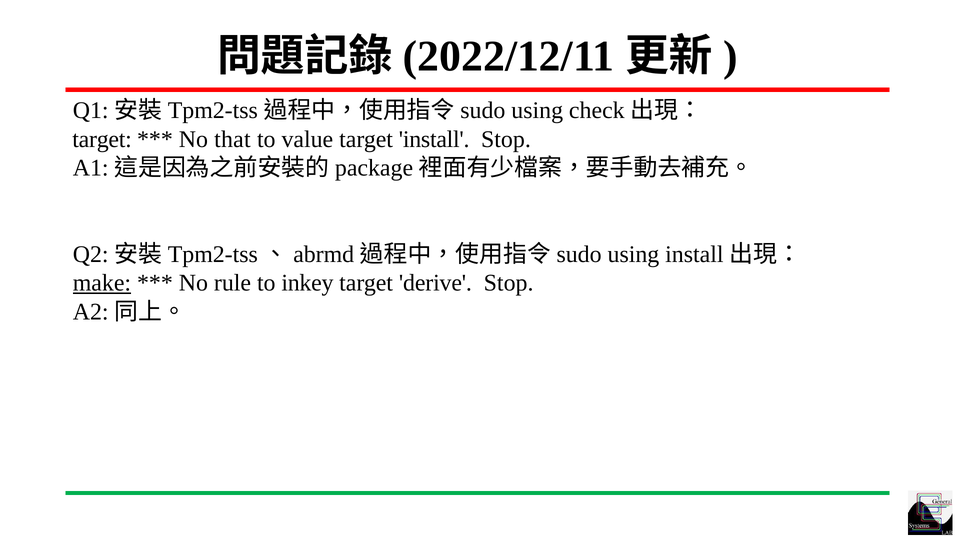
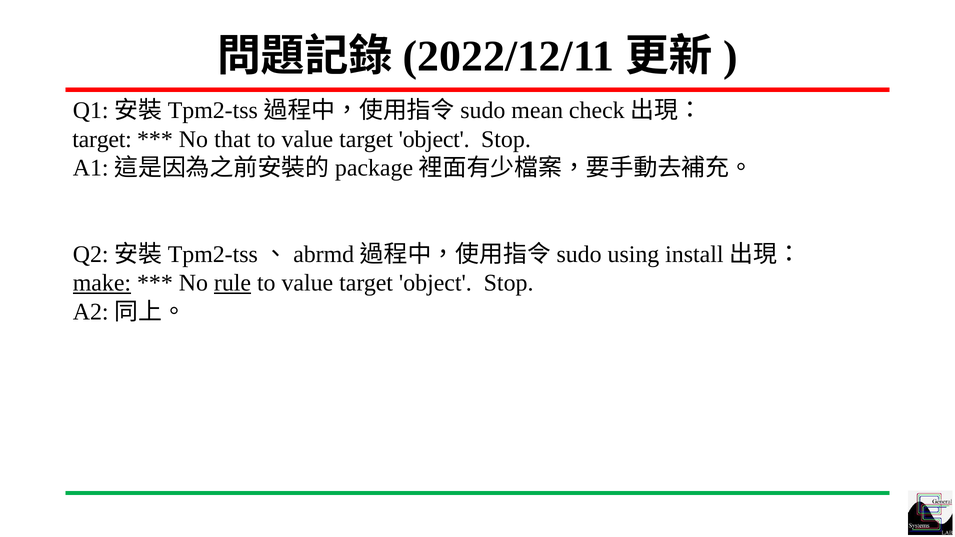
using: using -> mean (537, 110)
install: install -> object (434, 139)
rule underline: none -> present (233, 283)
inkey: inkey -> value (307, 283)
derive: derive -> object (435, 283)
